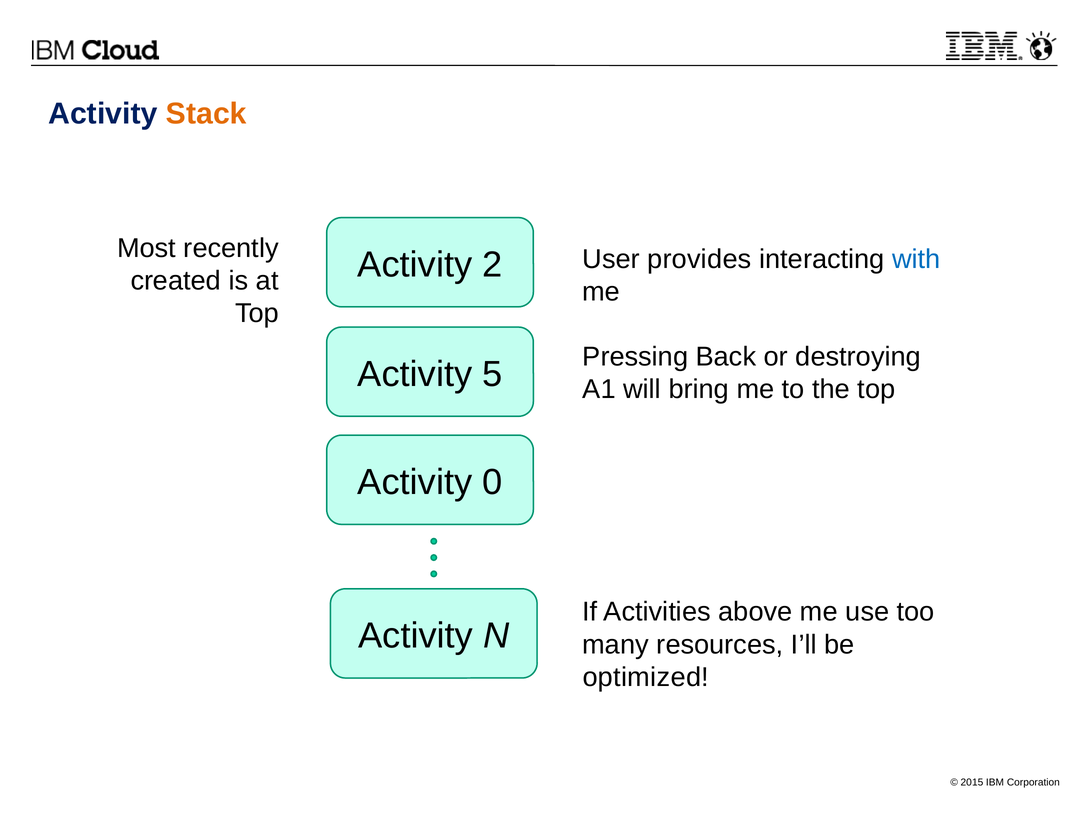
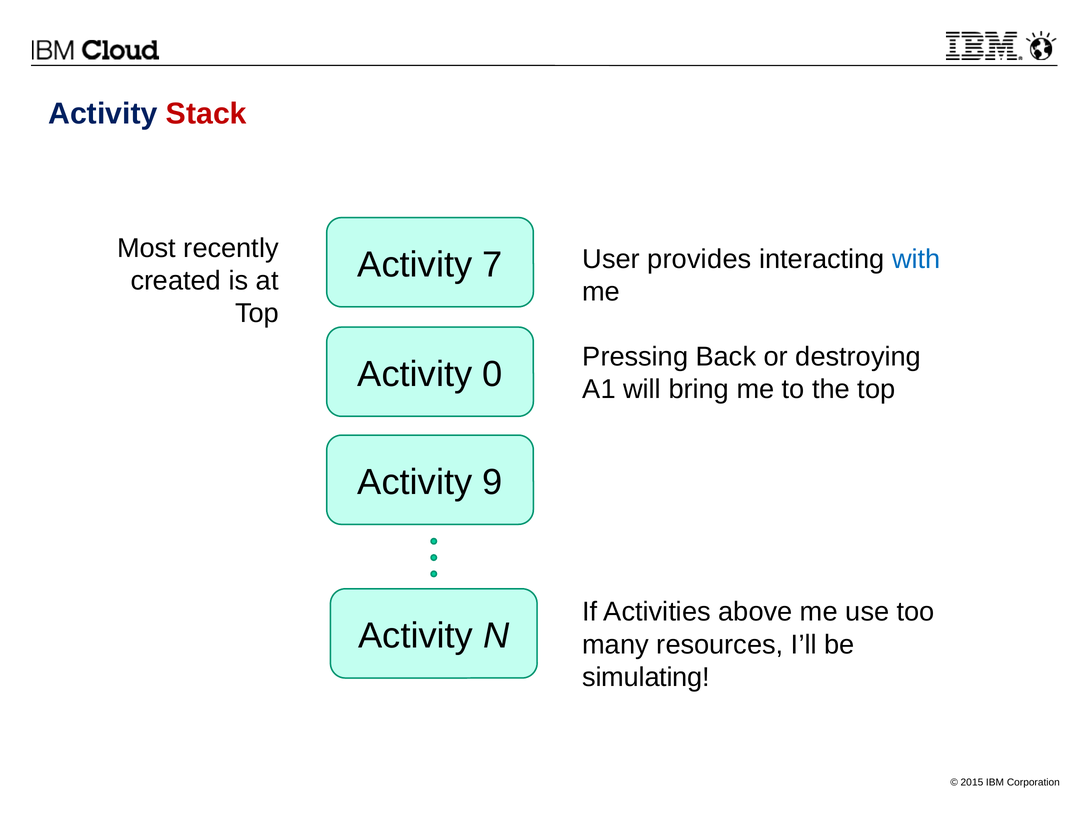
Stack colour: orange -> red (206, 114)
2: 2 -> 7 (492, 265)
5: 5 -> 0 (492, 375)
0: 0 -> 9 (492, 483)
optimized: optimized -> simulating (646, 678)
